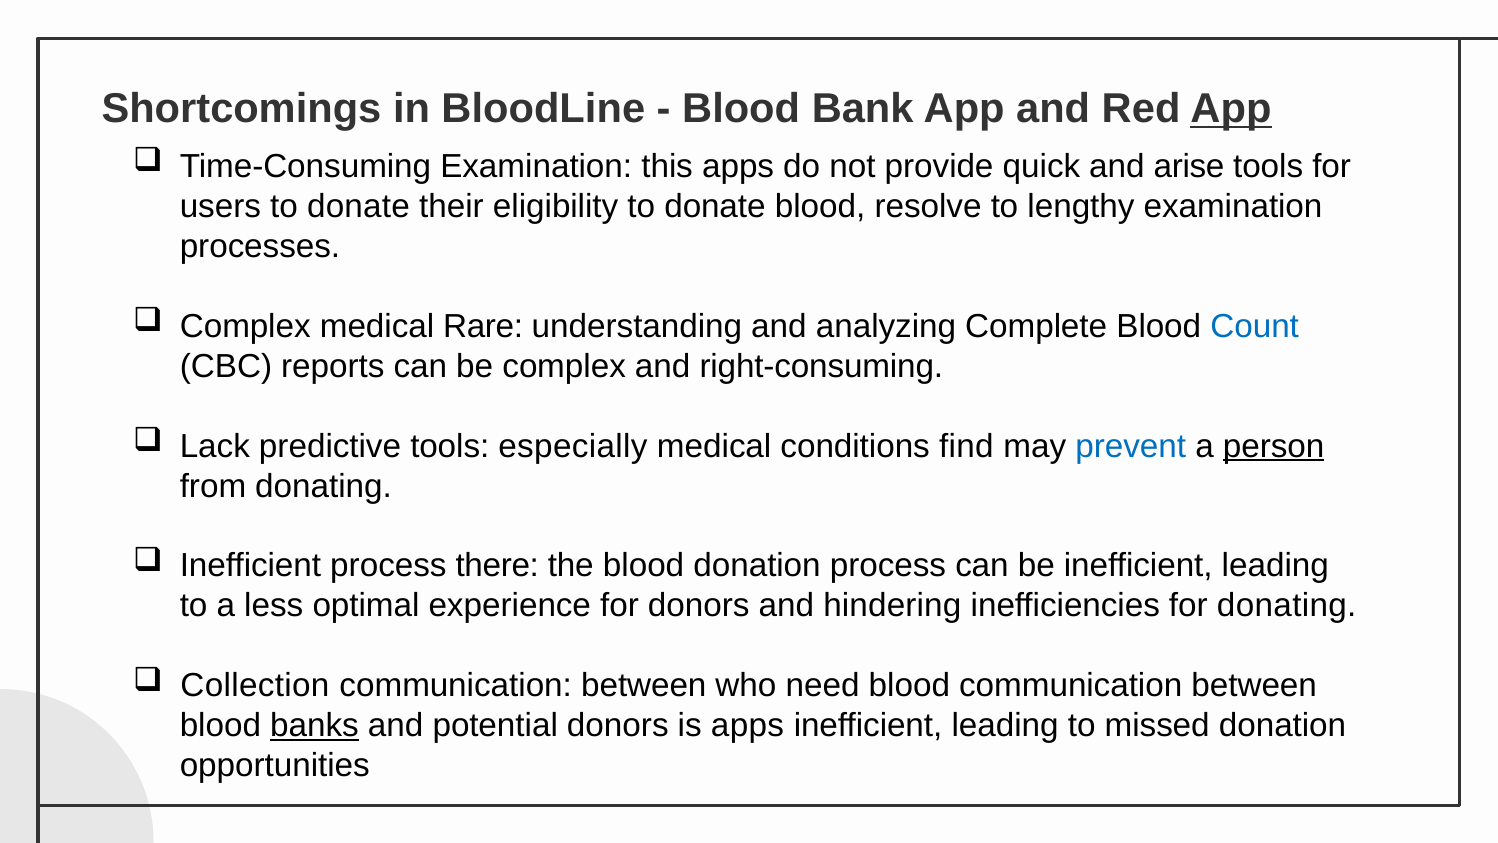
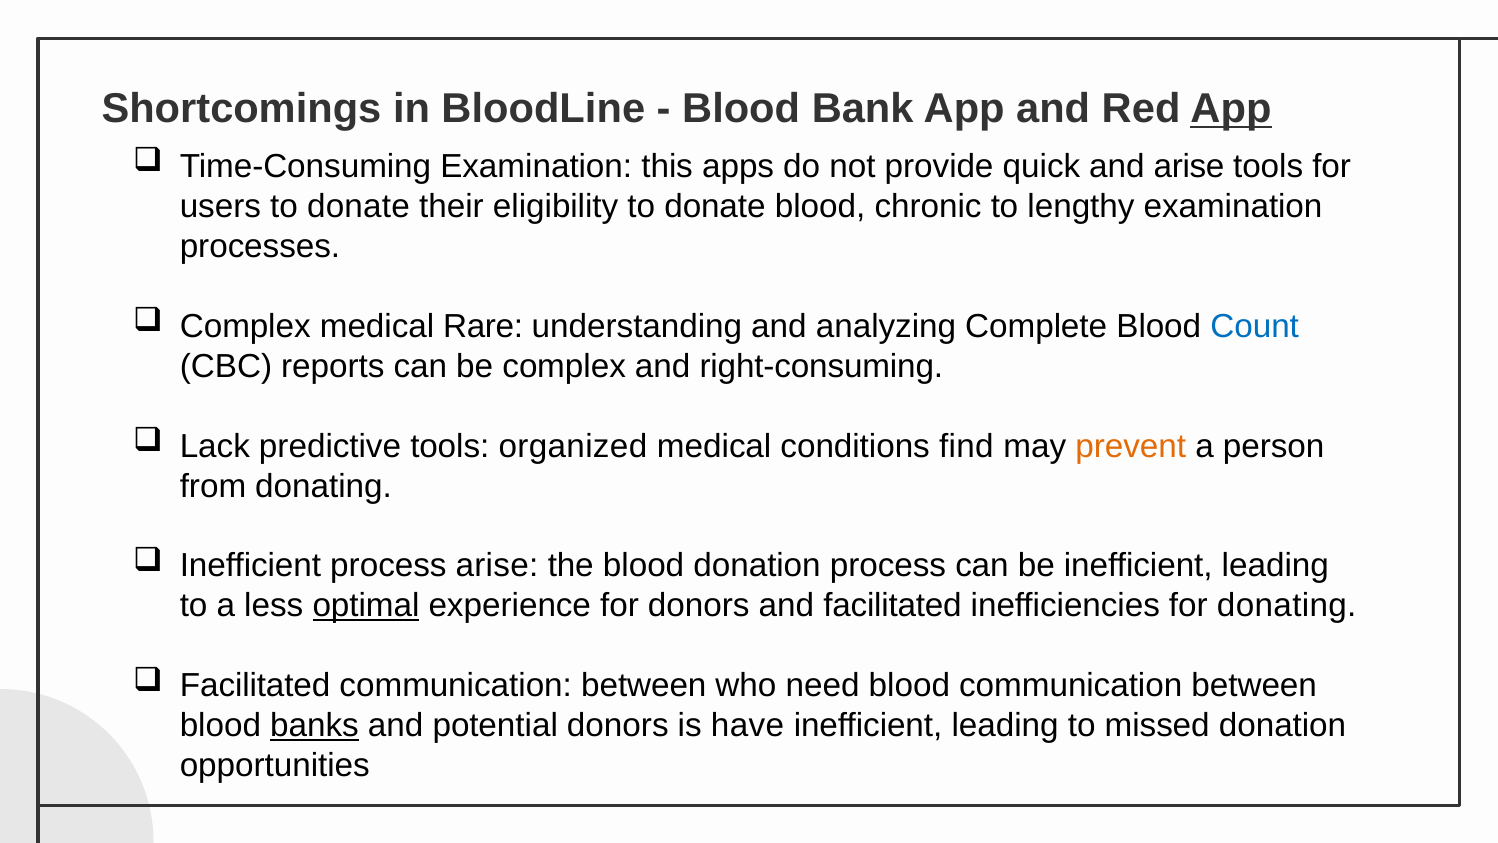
resolve: resolve -> chronic (928, 206)
especially: especially -> organized (573, 446)
prevent colour: blue -> orange (1131, 446)
person underline: present -> none (1274, 446)
process there: there -> arise (497, 566)
optimal underline: none -> present (366, 606)
and hindering: hindering -> facilitated (892, 606)
Collection: Collection -> Facilitated (255, 685)
is apps: apps -> have (748, 725)
